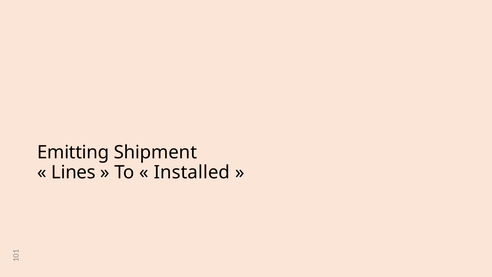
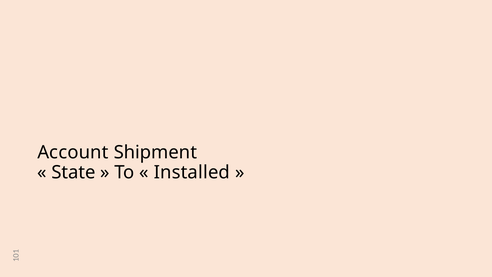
Emitting: Emitting -> Account (73, 152)
Lines: Lines -> State (73, 172)
